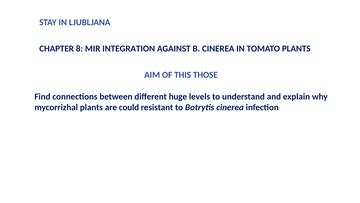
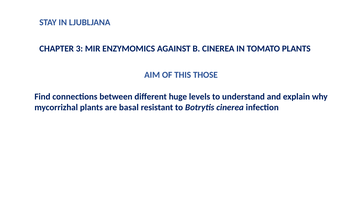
8: 8 -> 3 (79, 49)
INTEGRATION: INTEGRATION -> ENZYMOMICS (129, 49)
could: could -> basal (129, 107)
